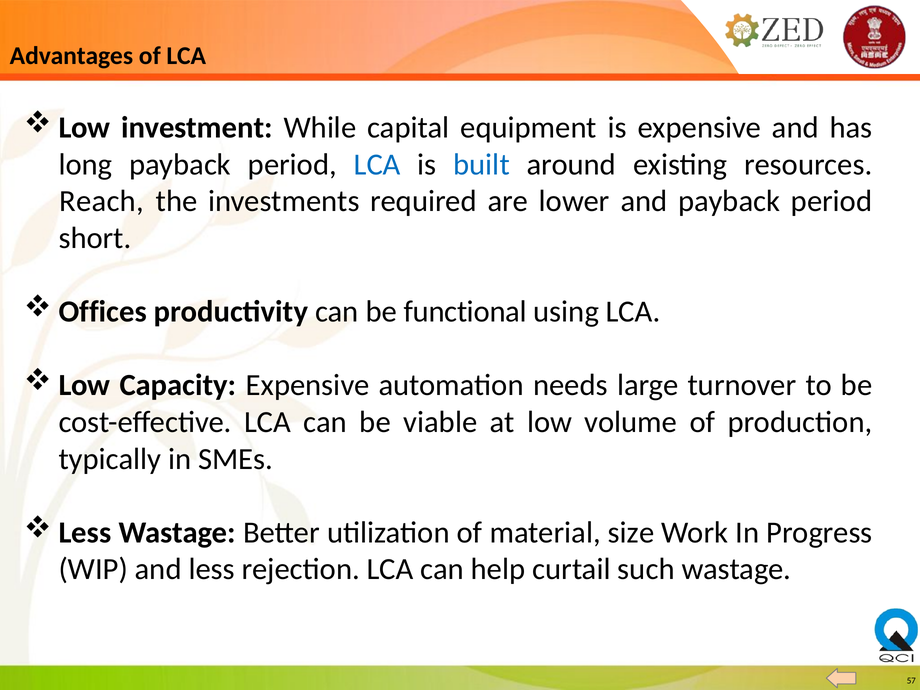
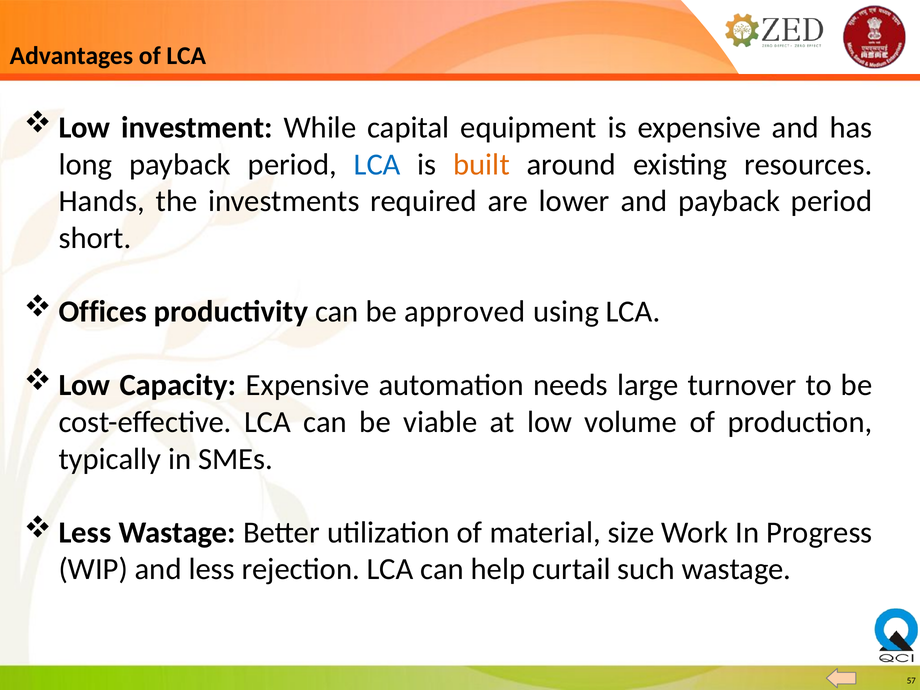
built colour: blue -> orange (482, 164)
Reach: Reach -> Hands (102, 201)
functional: functional -> approved (465, 312)
